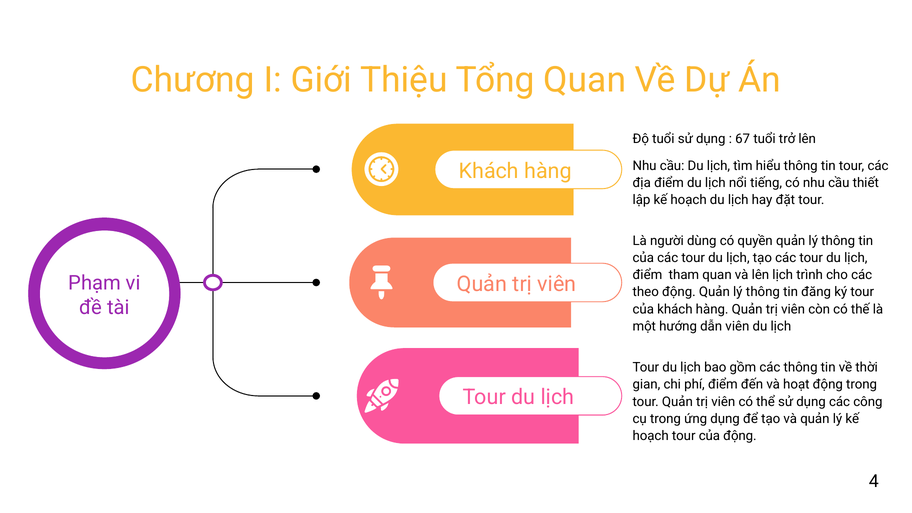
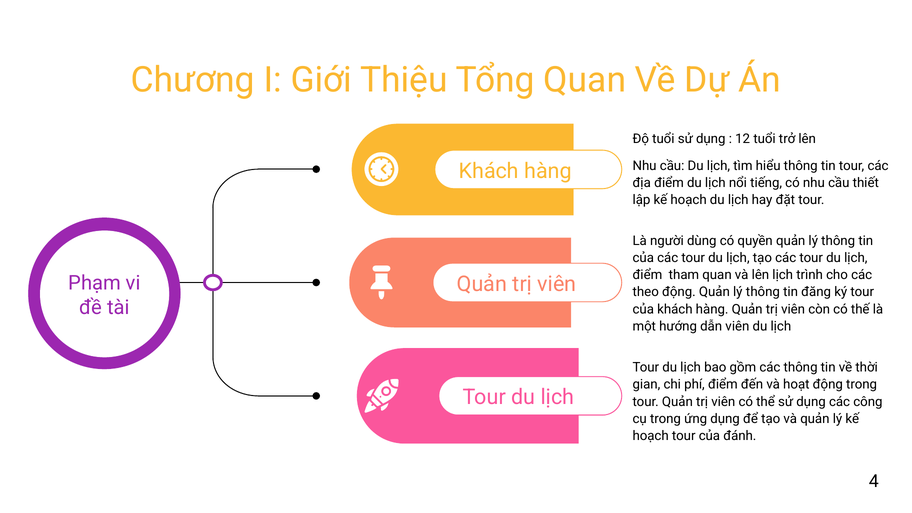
67: 67 -> 12 (743, 139)
của động: động -> đánh (740, 436)
